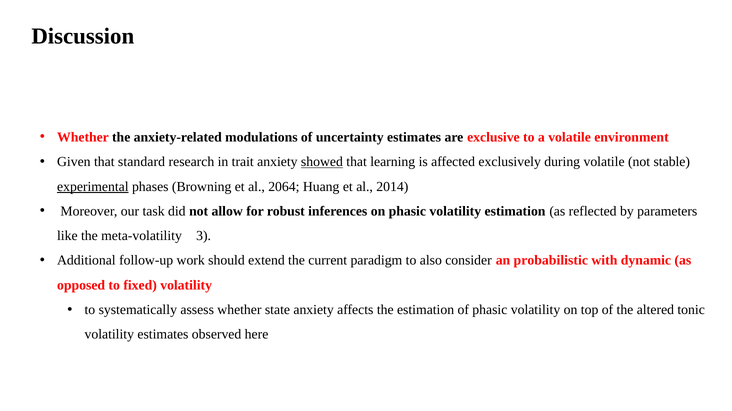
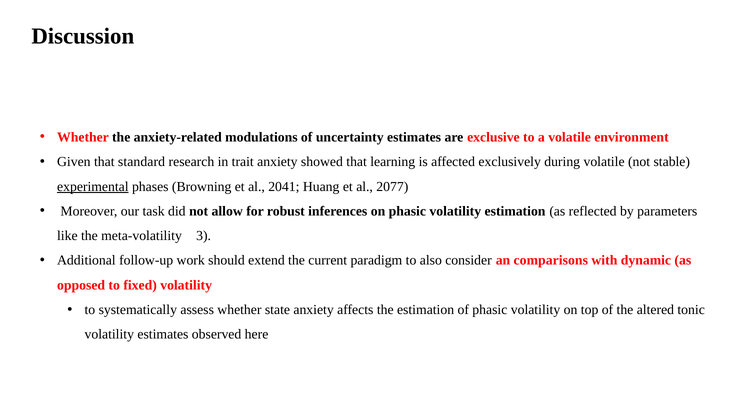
showed underline: present -> none (322, 162)
2064: 2064 -> 2041 (284, 187)
2014: 2014 -> 2077 (392, 187)
probabilistic: probabilistic -> comparisons (551, 261)
